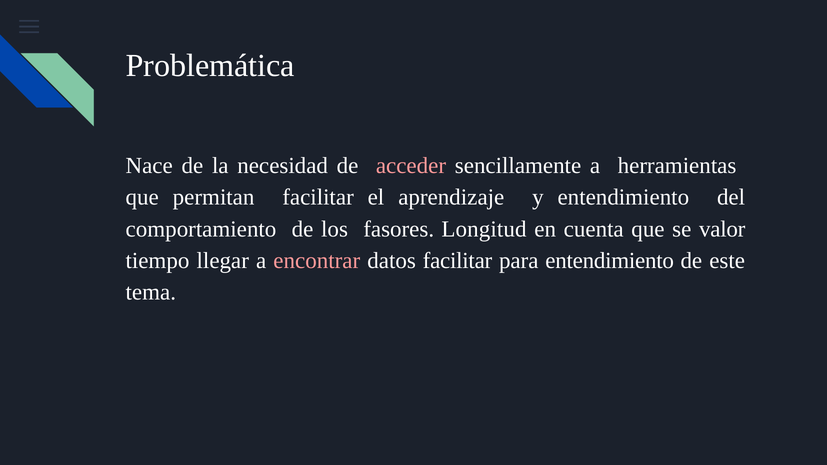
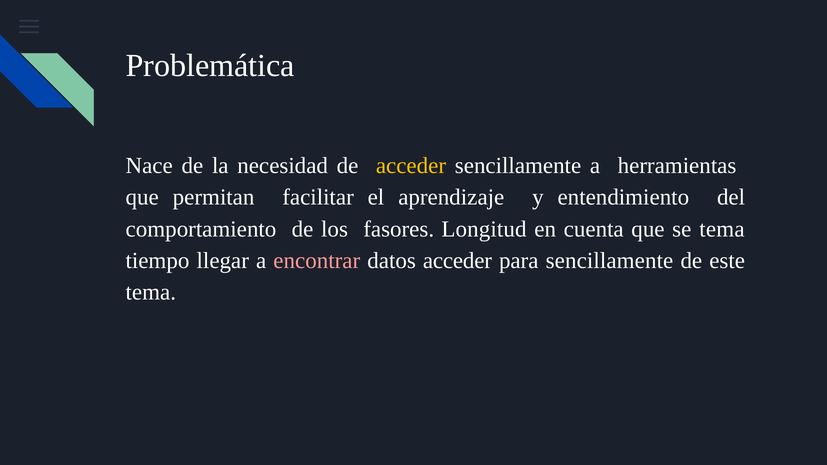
acceder colour: pink -> yellow (411, 166)
se valor: valor -> tema (722, 229)
datos facilitar: facilitar -> acceder (457, 261)
para entendimiento: entendimiento -> sencillamente (609, 261)
